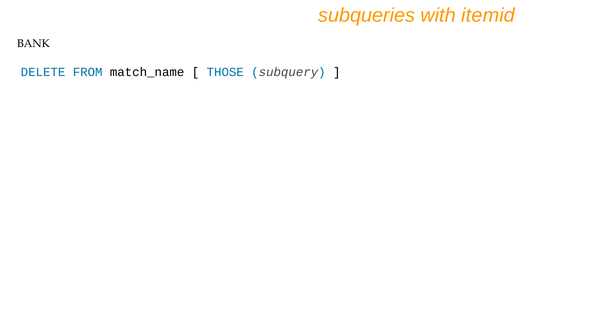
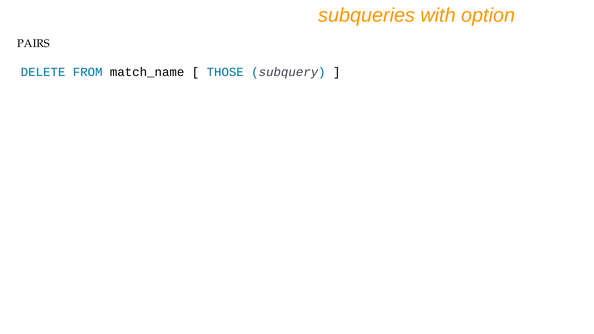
itemid: itemid -> option (488, 15)
BANK: BANK -> PAIRS (34, 43)
